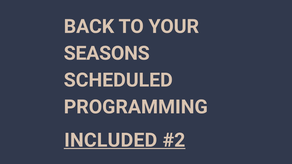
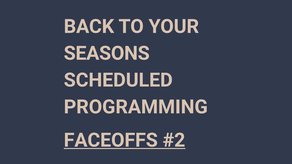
INCLUDED: INCLUDED -> FACEOFFS (111, 140)
